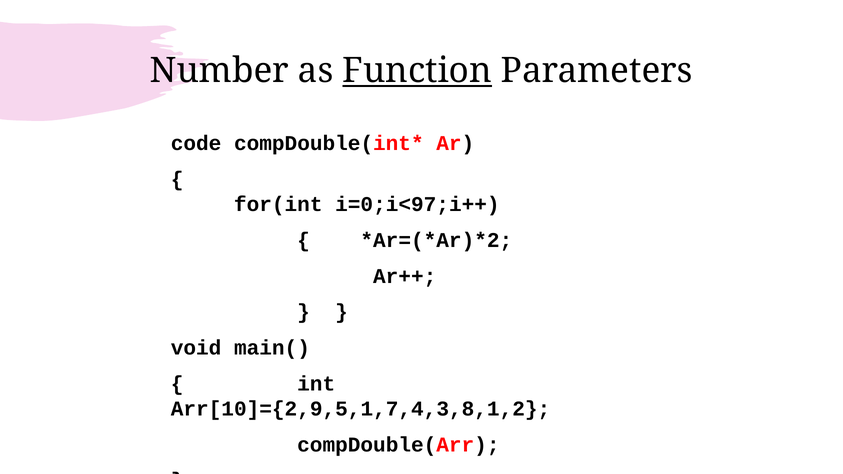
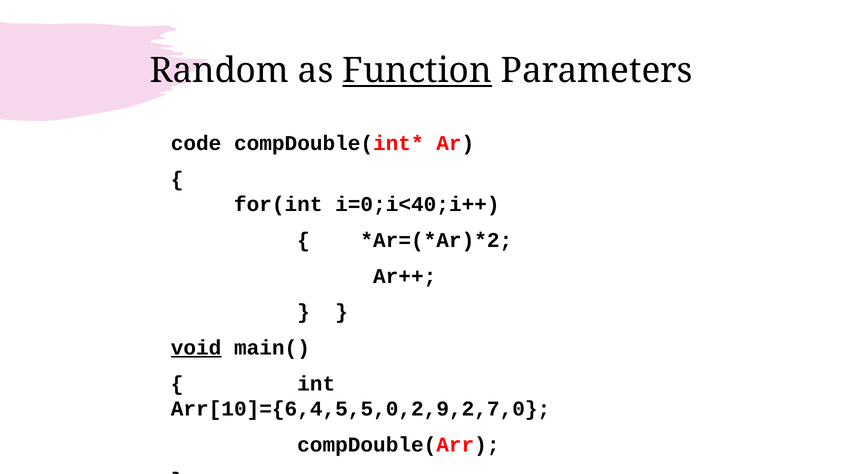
Number: Number -> Random (219, 71)
i=0;i<97;i++: i=0;i<97;i++ -> i=0;i<40;i++ (417, 205)
void underline: none -> present (196, 348)
Arr[10]={2,9,5,1,7,4,3,8,1,2: Arr[10]={2,9,5,1,7,4,3,8,1,2 -> Arr[10]={6,4,5,5,0,2,9,2,7,0 (361, 409)
